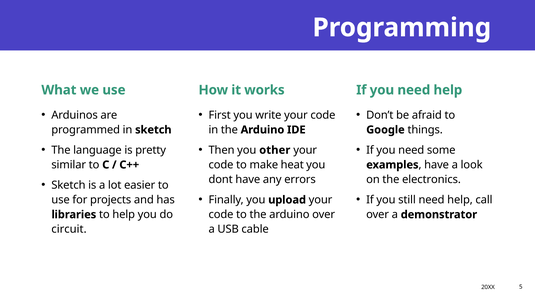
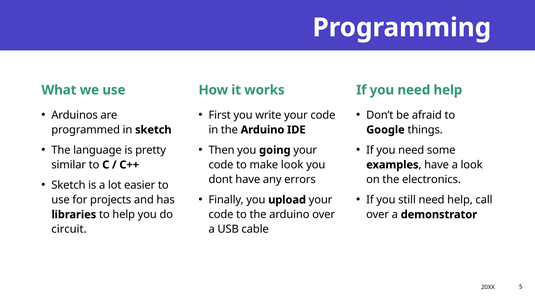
other: other -> going (275, 150)
make heat: heat -> look (292, 165)
